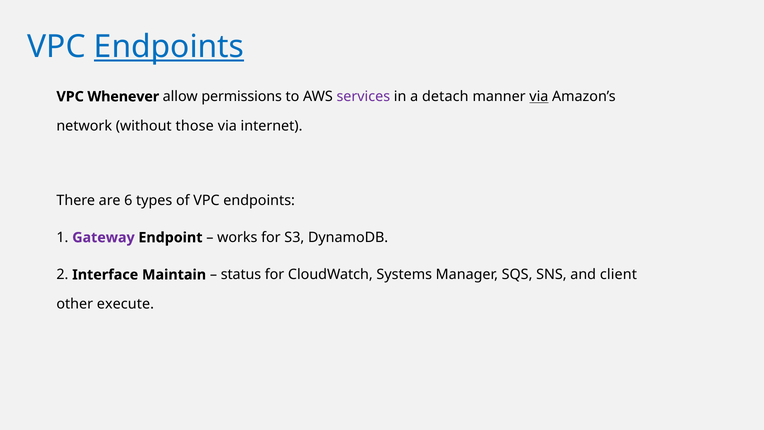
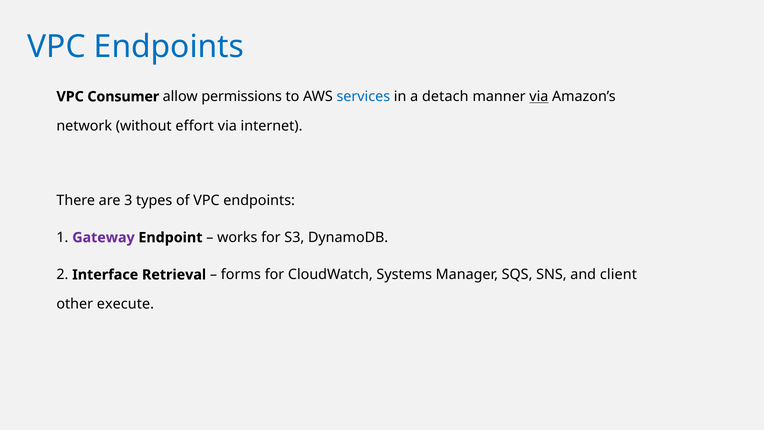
Endpoints underline: present -> none (169, 47)
Whenever: Whenever -> Consumer (123, 97)
services colour: purple -> blue (363, 97)
those: those -> effort (195, 126)
6: 6 -> 3 (128, 200)
Maintain: Maintain -> Retrieval (174, 275)
status: status -> forms (241, 275)
